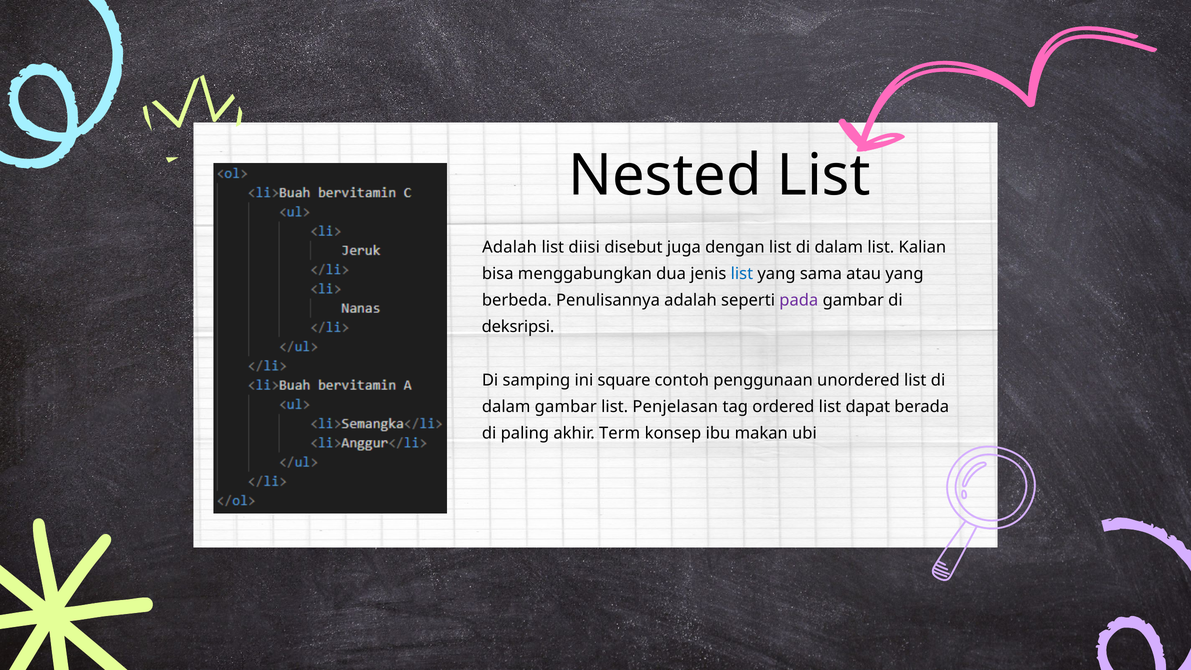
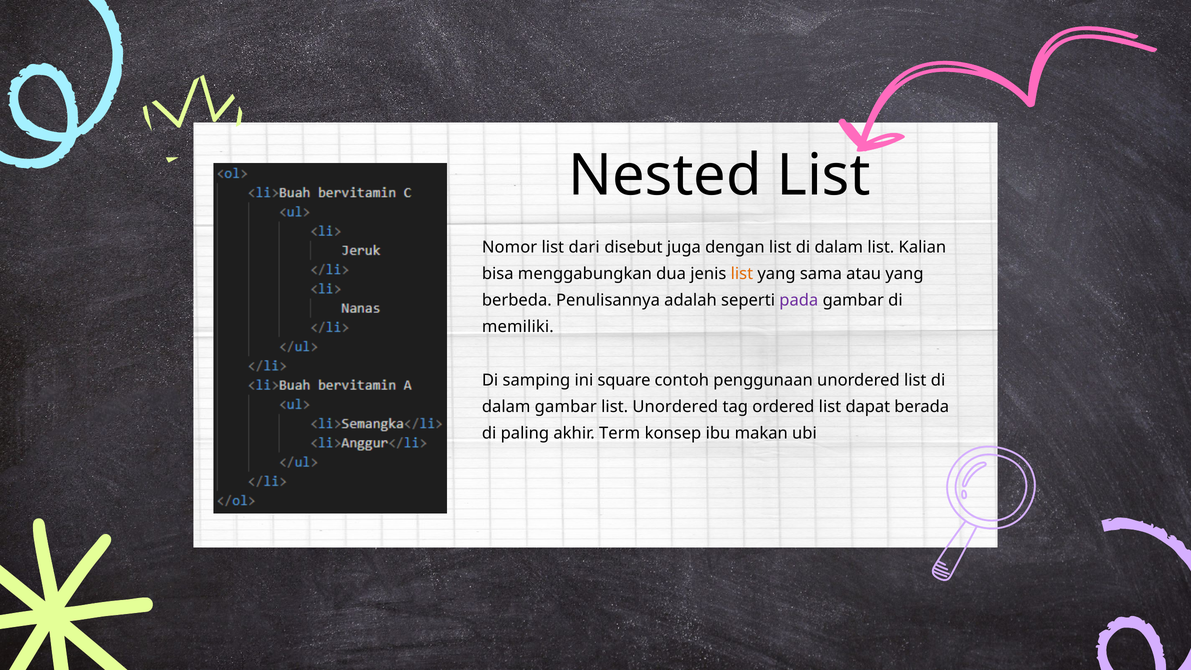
Adalah: Adalah -> Nomor (510, 247)
diisi: diisi -> dari (584, 247)
list colour: blue -> orange (742, 274)
deksripsi: deksripsi -> memiliki (518, 327)
list Penjelasan: Penjelasan -> Unordered (675, 407)
